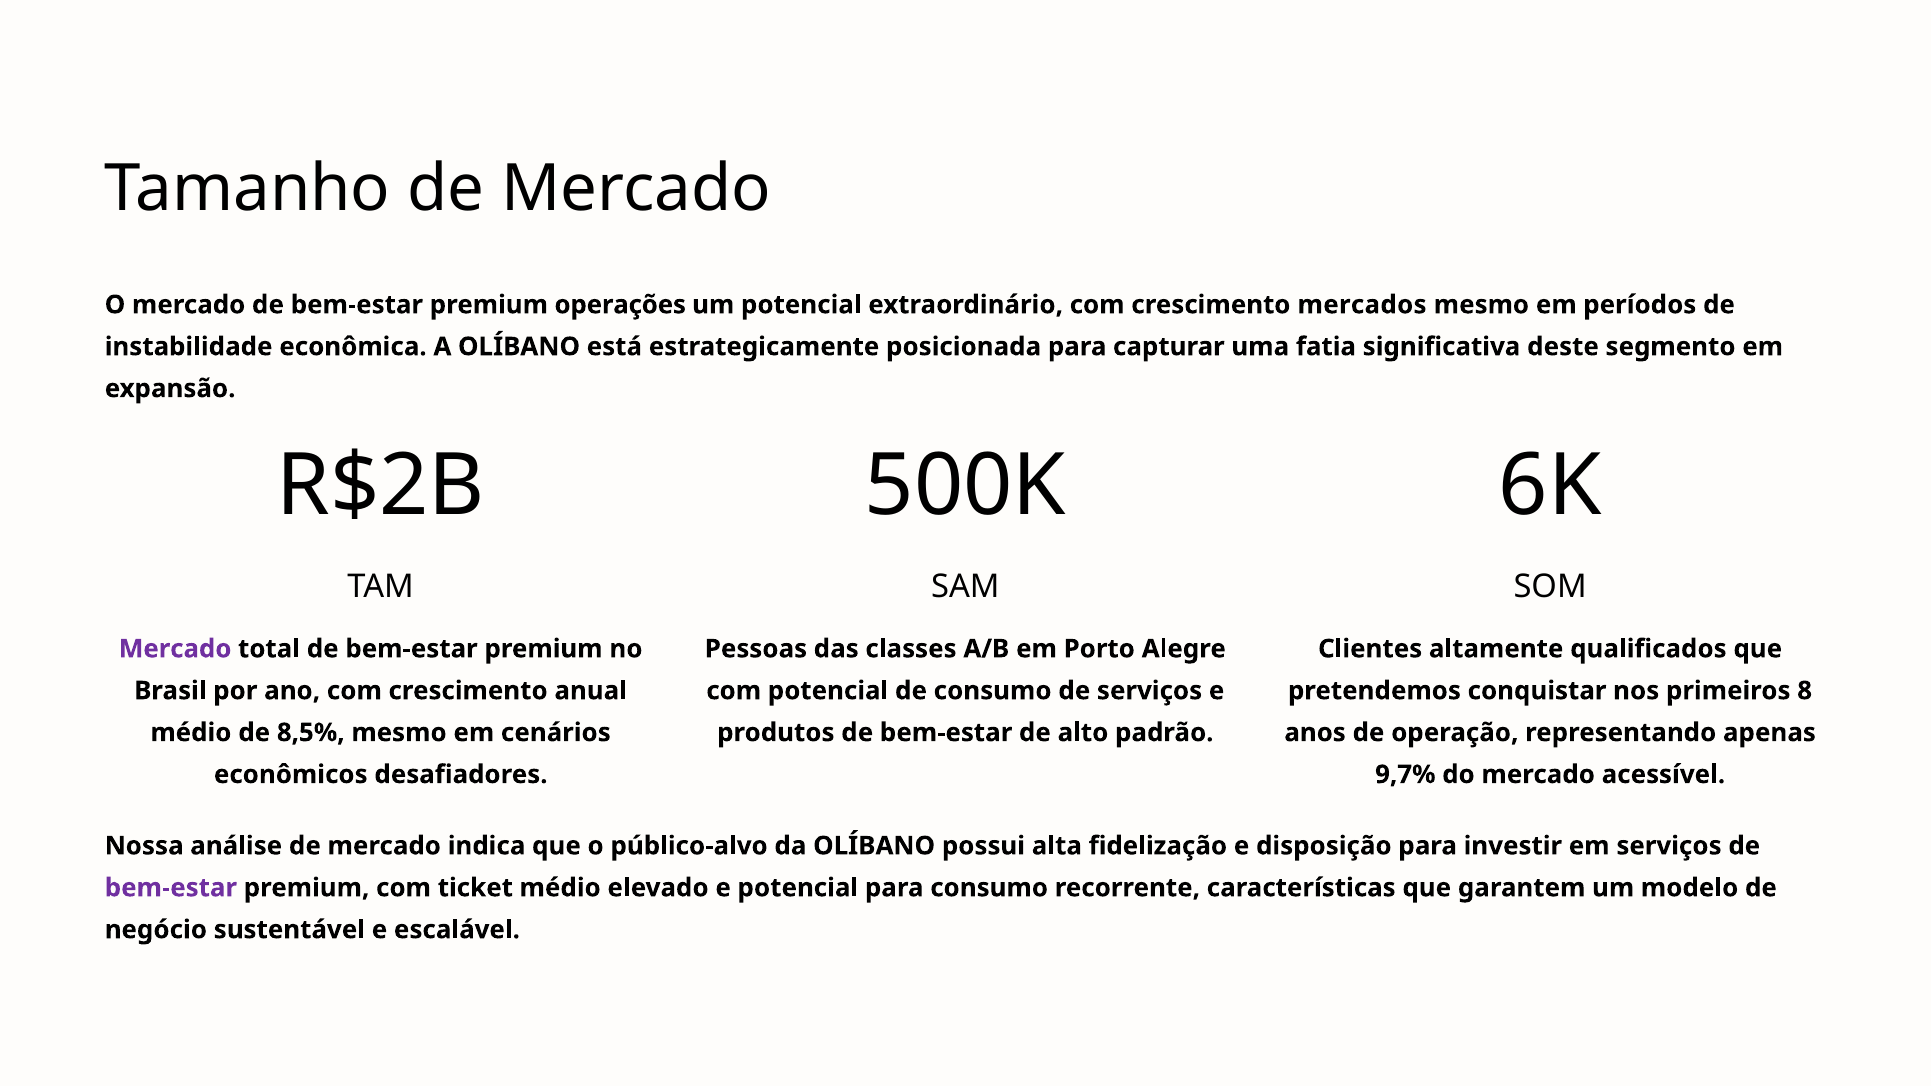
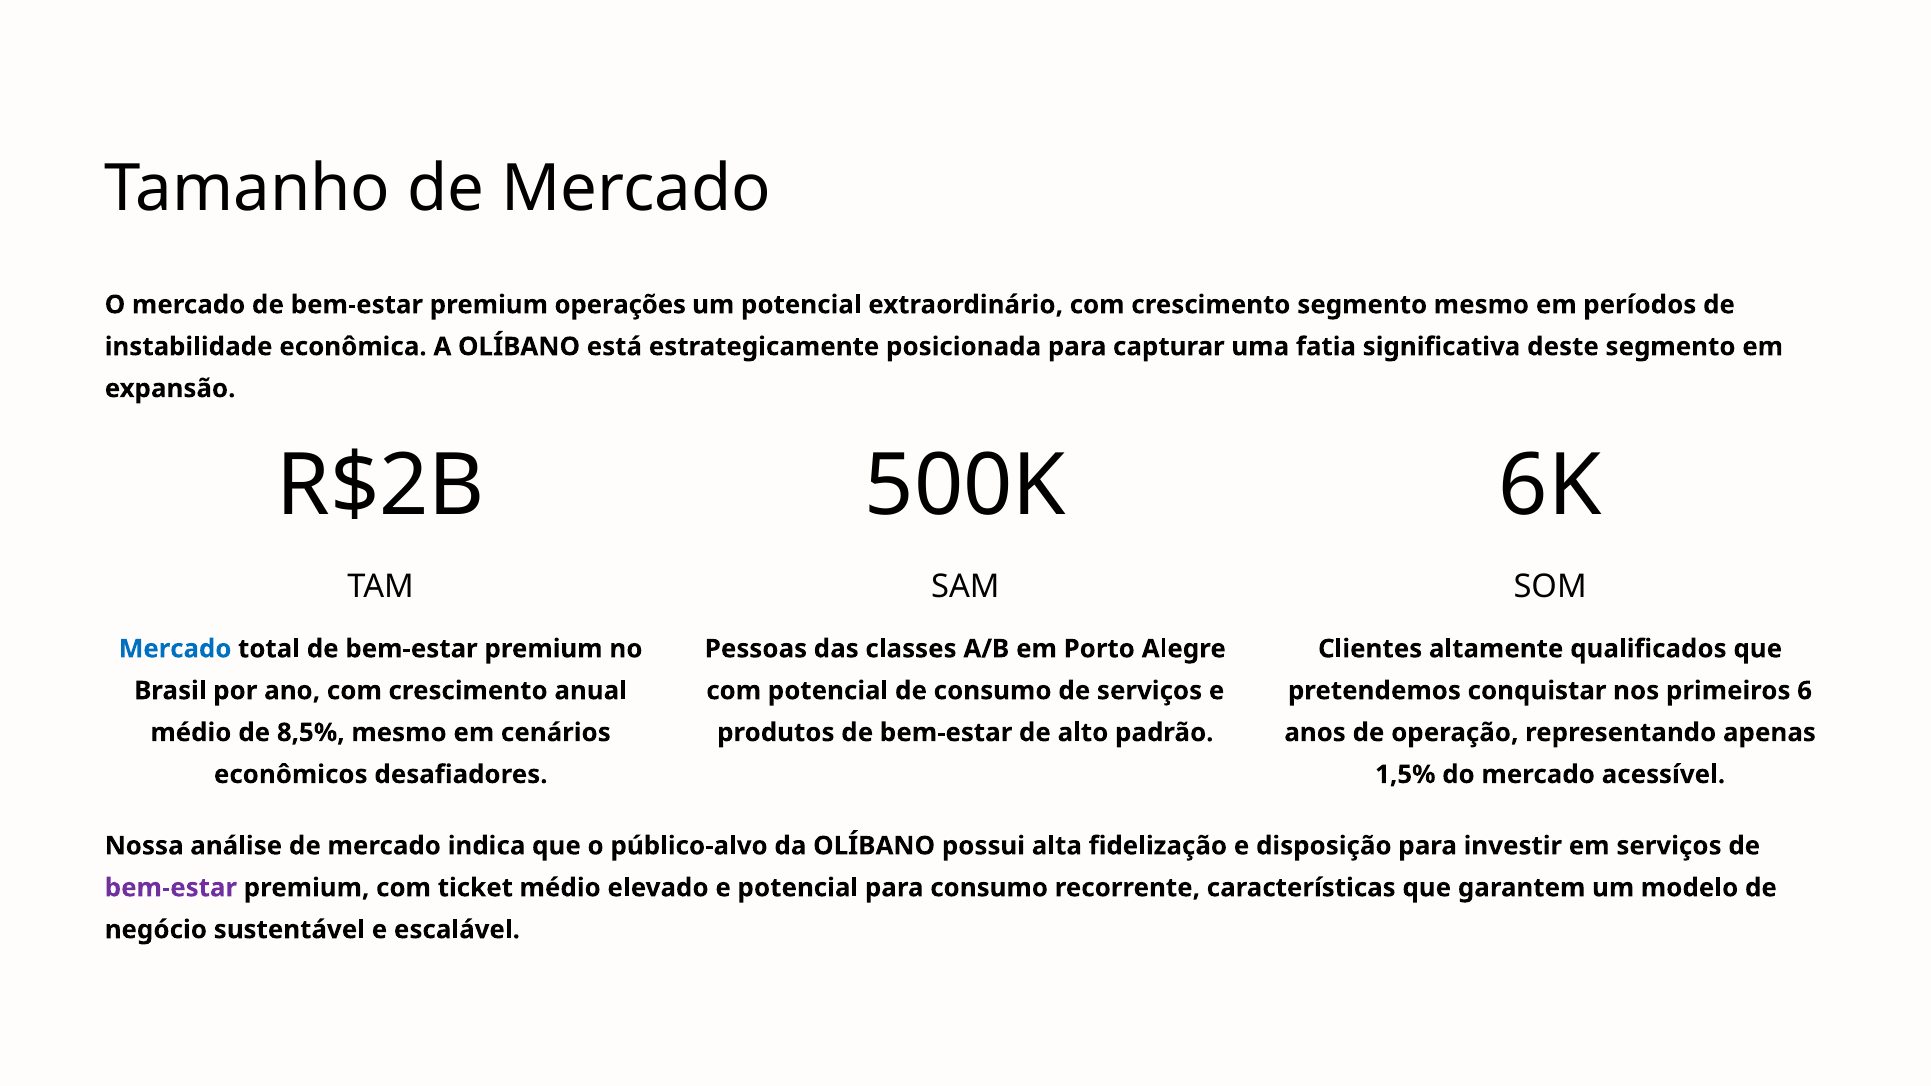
crescimento mercados: mercados -> segmento (1362, 305)
Mercado colour: purple -> blue (175, 649)
8: 8 -> 6 (1805, 691)
9,7%: 9,7% -> 1,5% (1405, 775)
